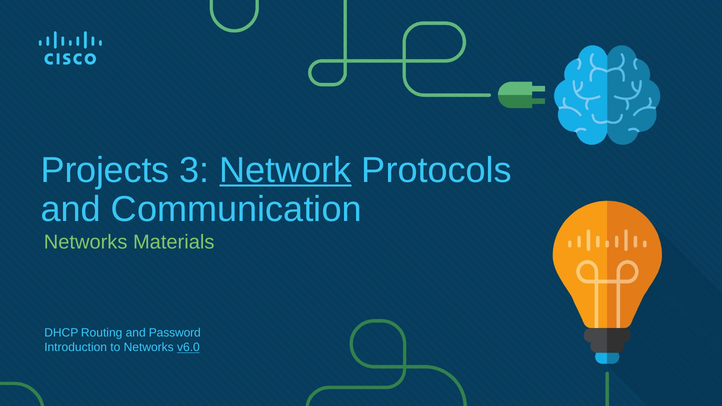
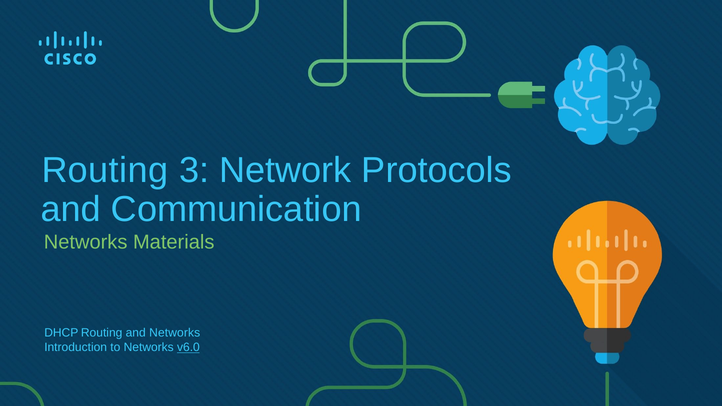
Projects: Projects -> Routing (105, 170)
Network underline: present -> none (285, 170)
and Password: Password -> Networks (175, 333)
